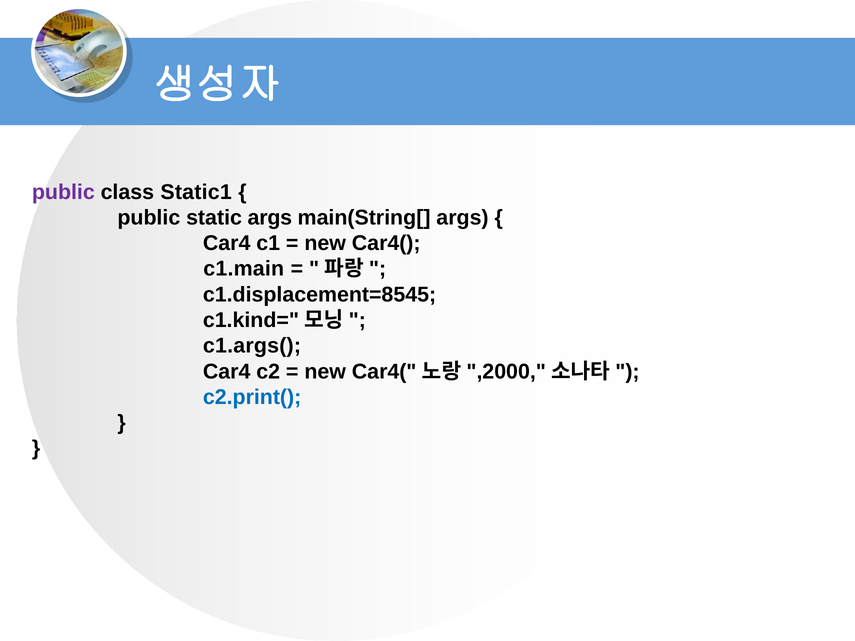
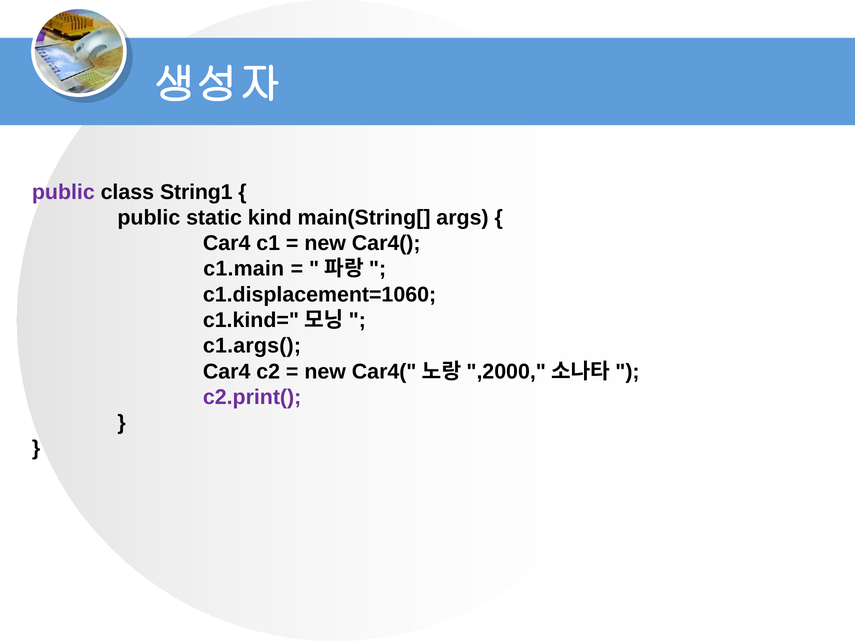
Static1: Static1 -> String1 (196, 192)
static args: args -> kind (270, 218)
c1.displacement=8545: c1.displacement=8545 -> c1.displacement=1060 (320, 295)
c2.print( colour: blue -> purple (252, 397)
